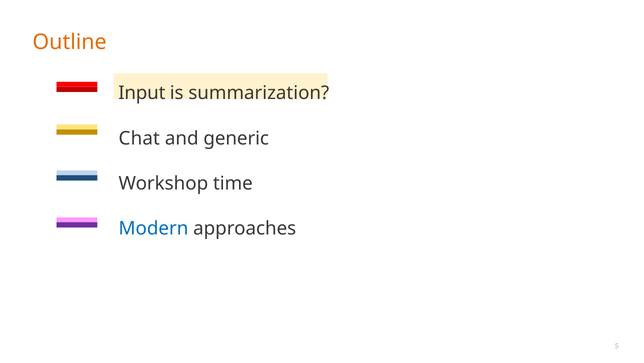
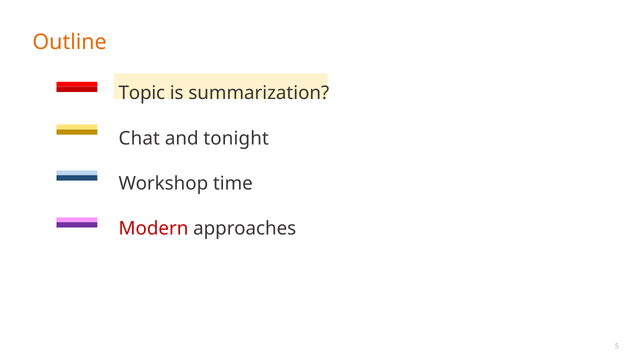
Input: Input -> Topic (142, 93)
generic: generic -> tonight (236, 138)
Modern colour: blue -> red (154, 228)
